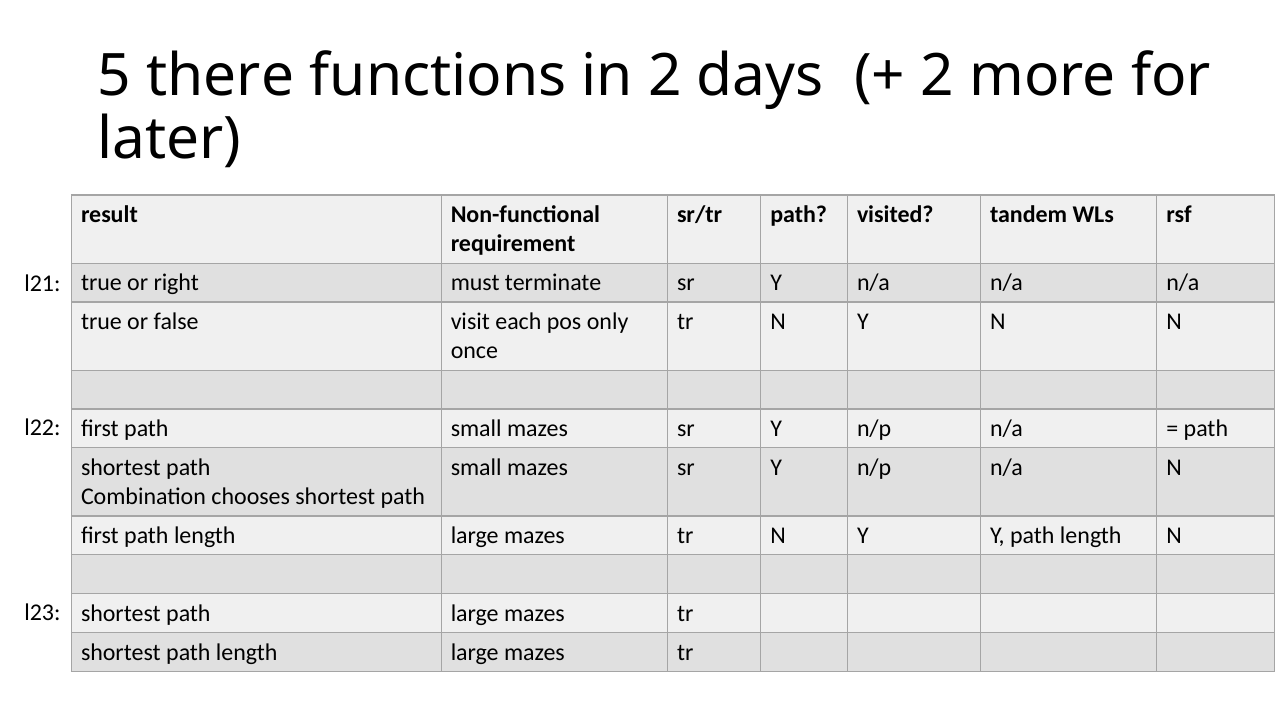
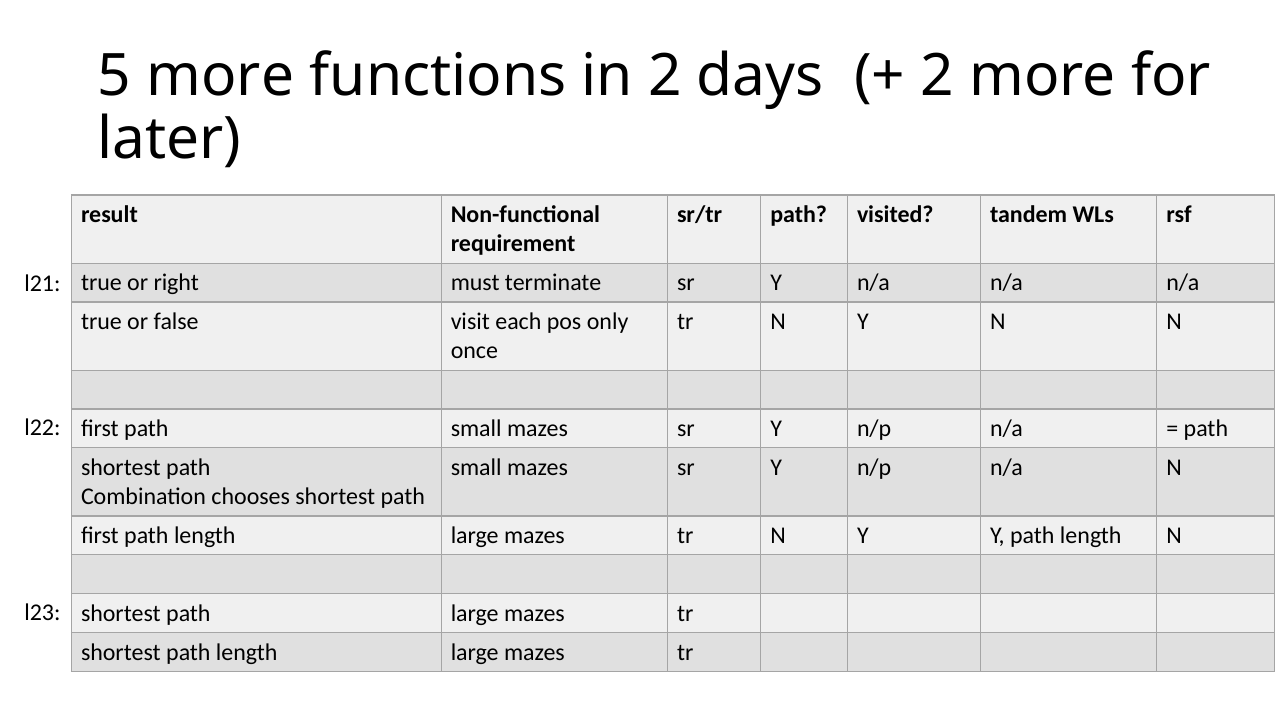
5 there: there -> more (220, 76)
